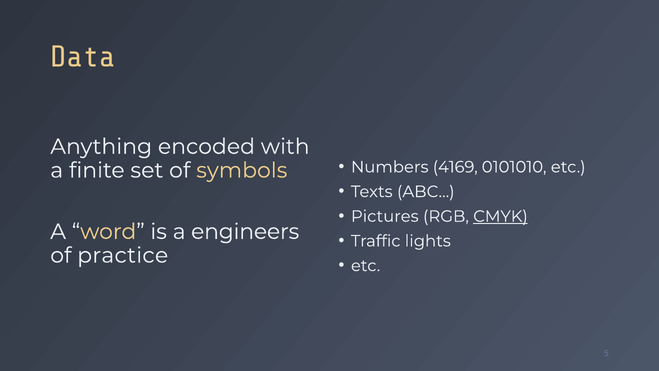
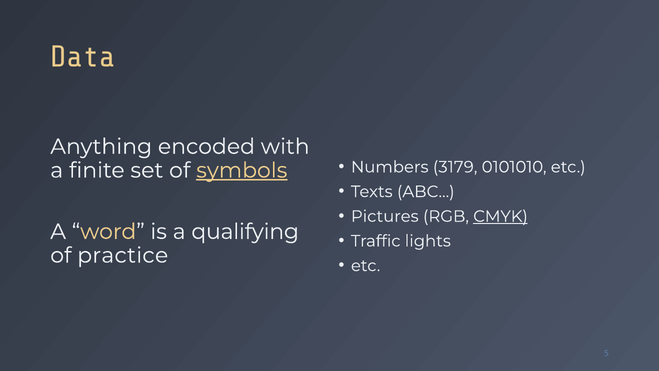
4169: 4169 -> 3179 (455, 167)
symbols underline: none -> present (242, 170)
engineers: engineers -> qualifying (245, 231)
